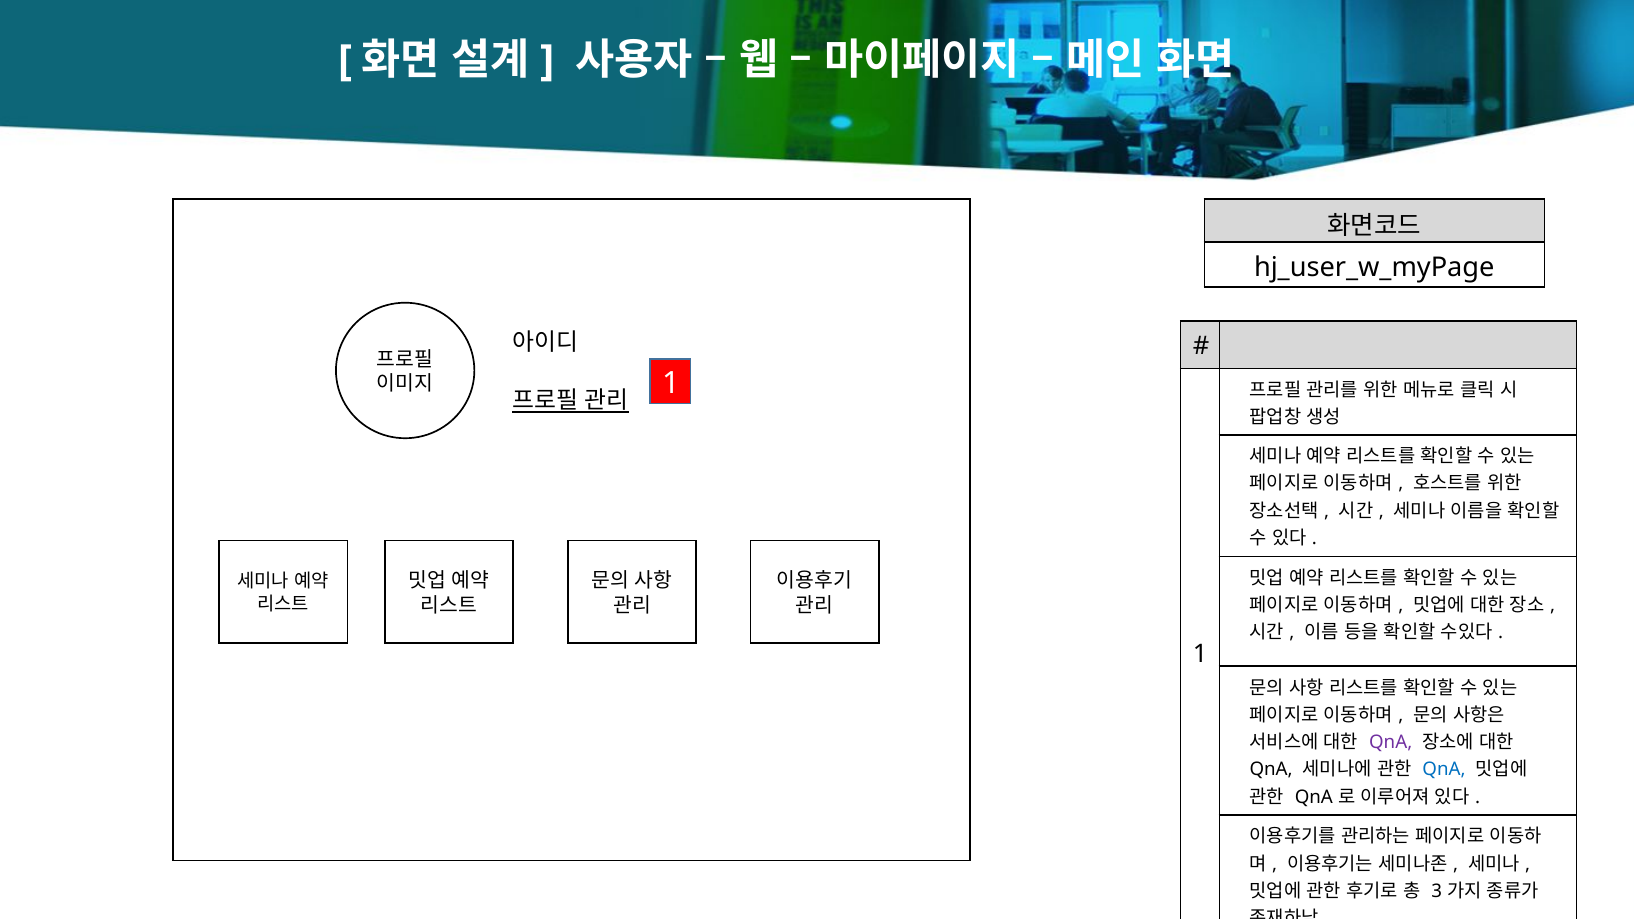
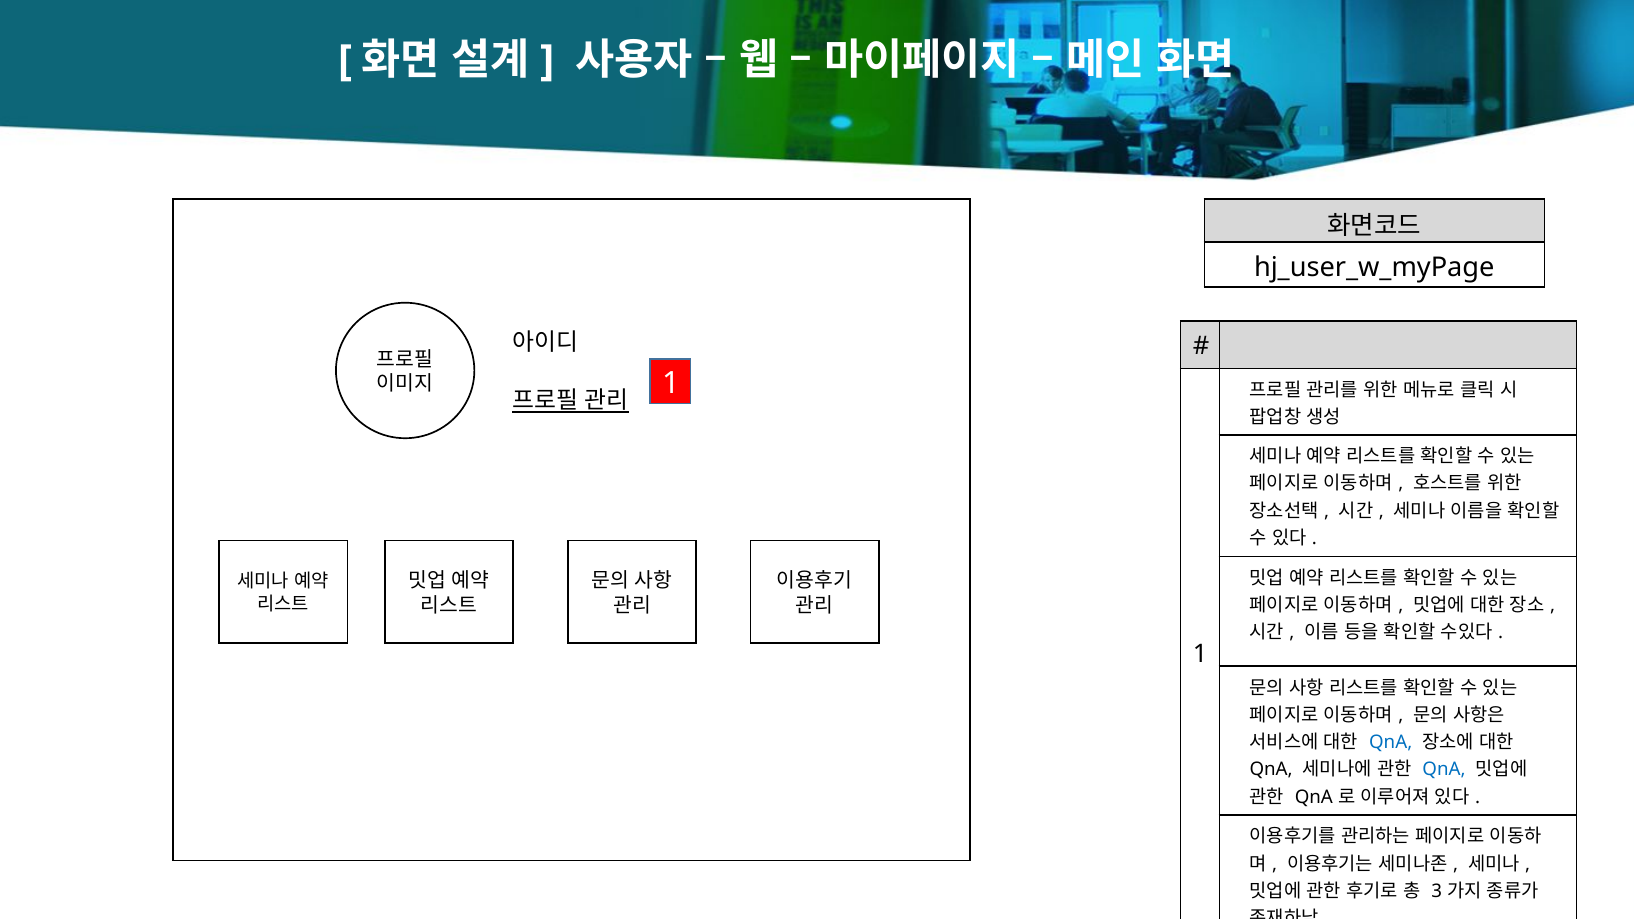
QnA colour: purple -> blue (1391, 743)
